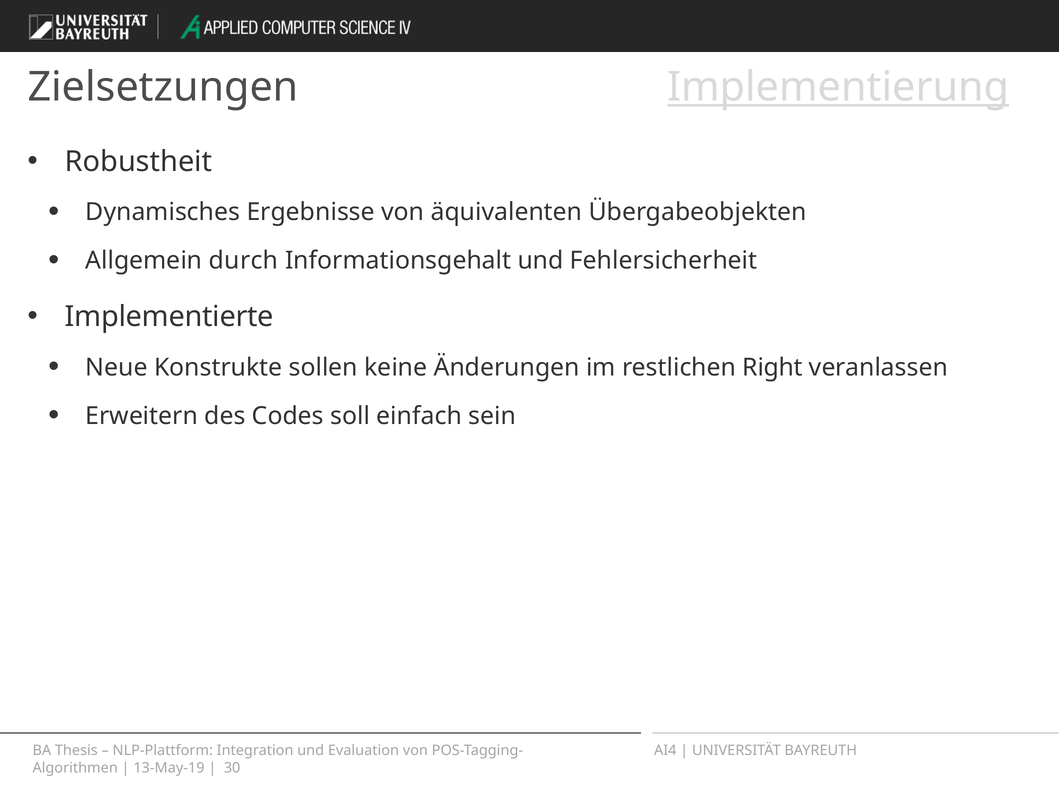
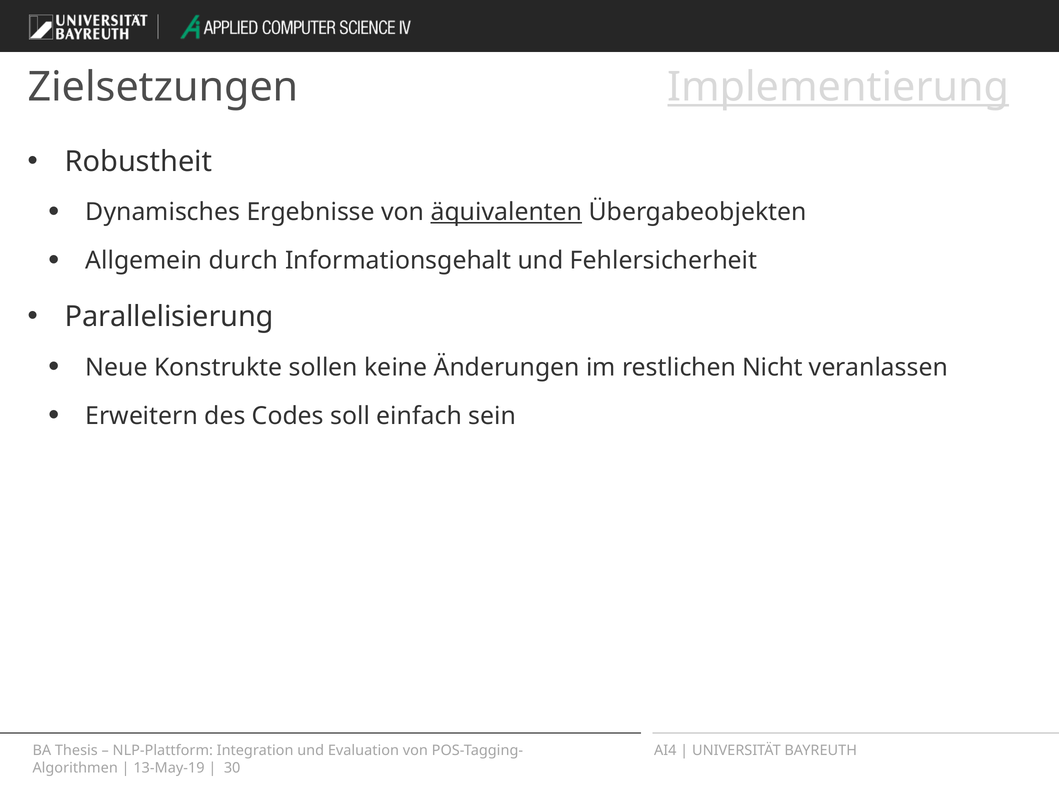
äquivalenten underline: none -> present (506, 212)
Implementierte: Implementierte -> Parallelisierung (169, 317)
Right: Right -> Nicht (773, 368)
